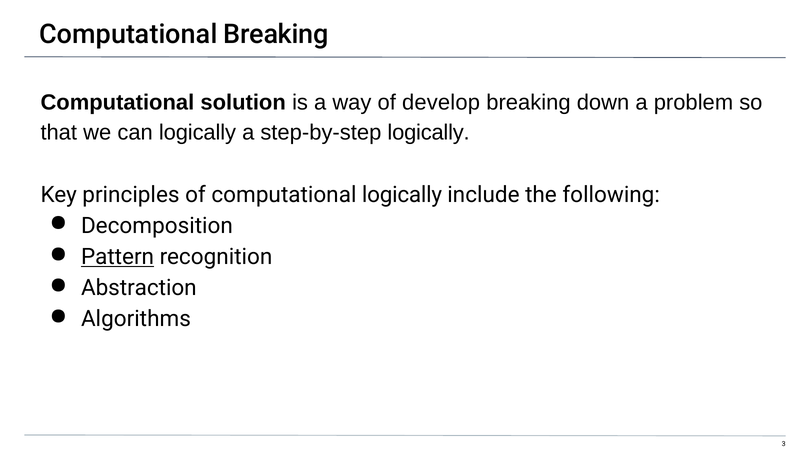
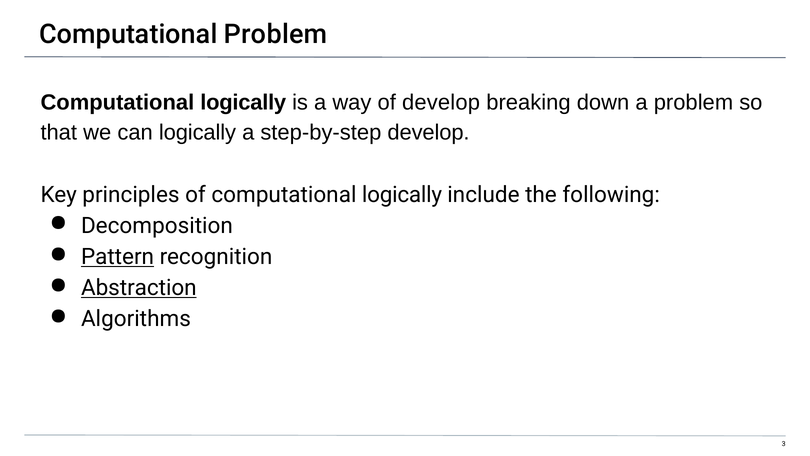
Computational Breaking: Breaking -> Problem (276, 34)
solution: solution -> logically (243, 102)
step-by-step logically: logically -> develop (429, 133)
Abstraction underline: none -> present (139, 288)
